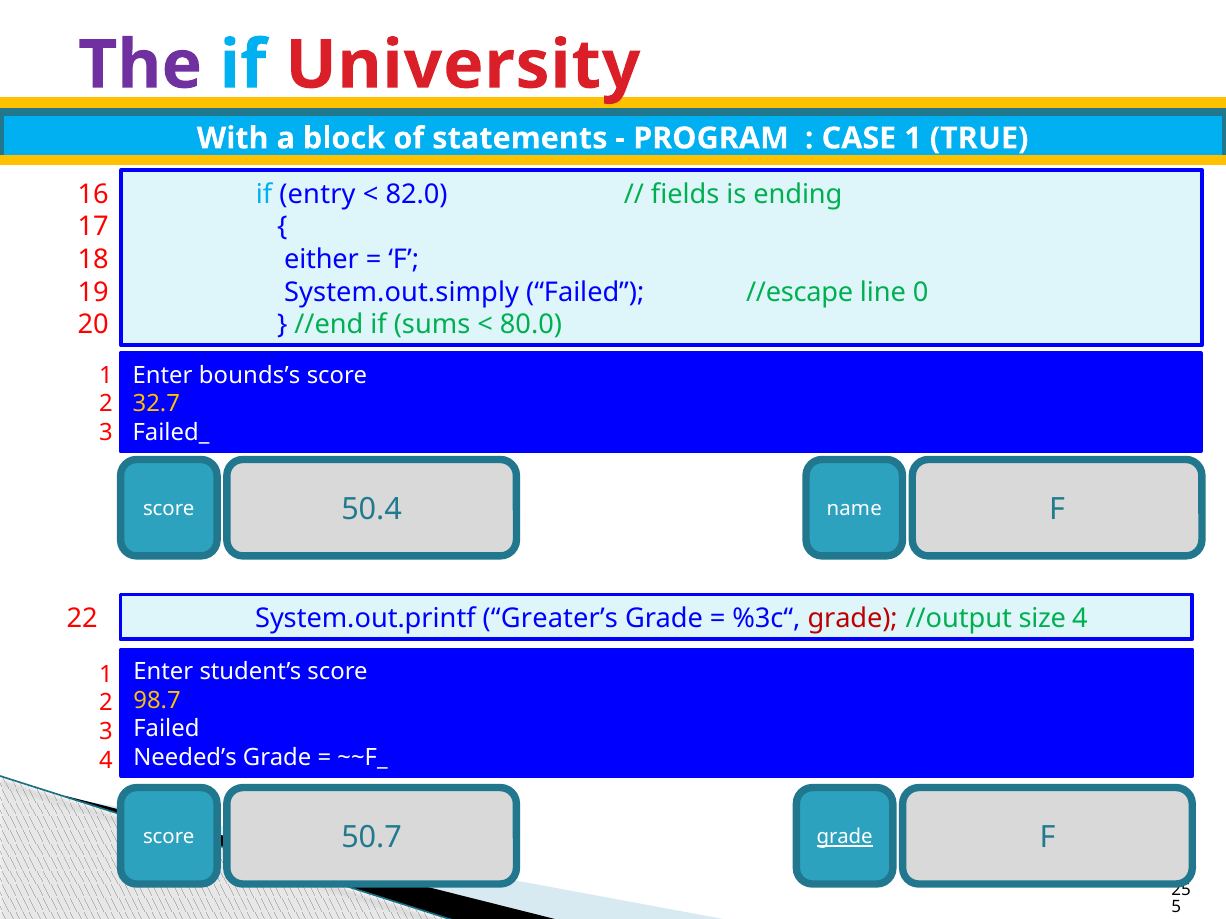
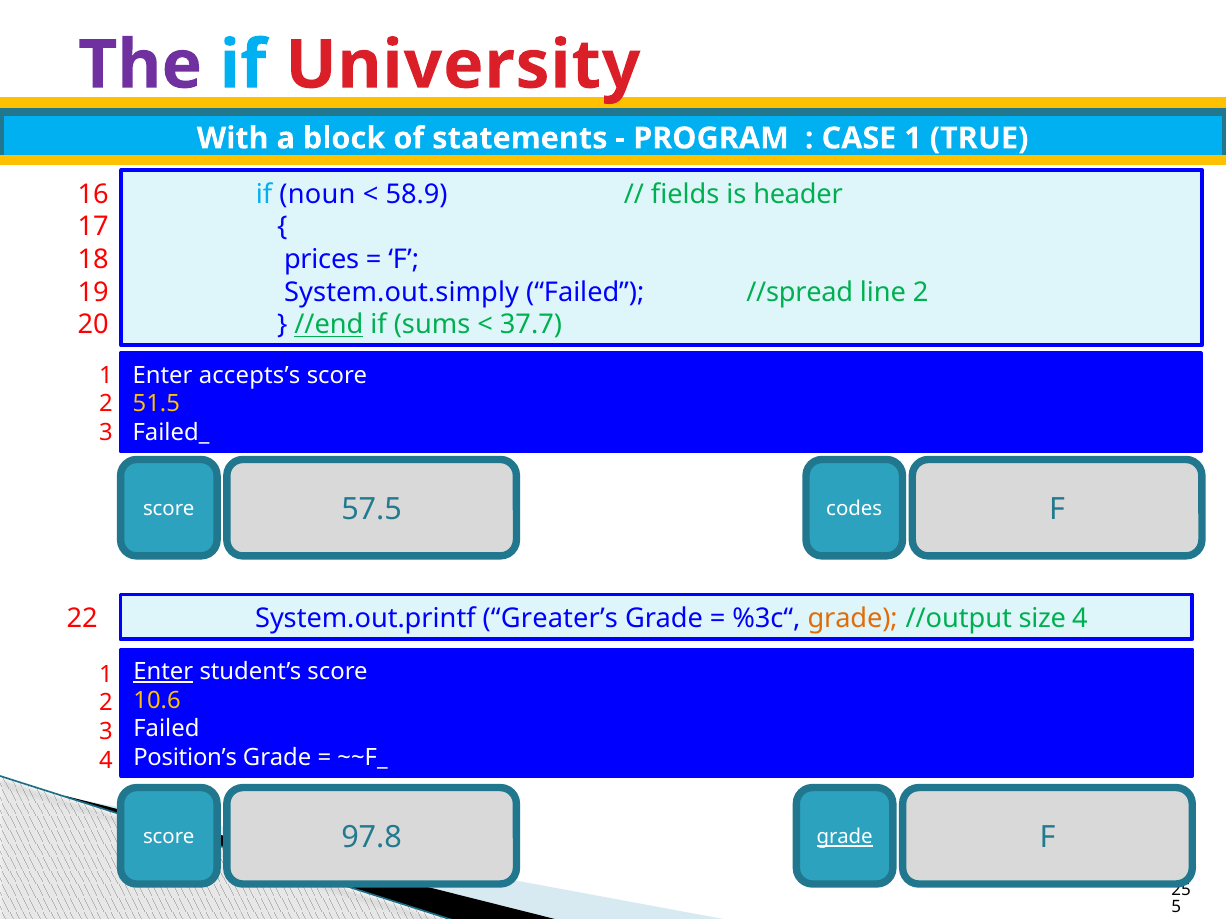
entry: entry -> noun (317, 194)
82.0: 82.0 -> 58.9 (417, 194)
ending: ending -> header (798, 194)
either: either -> prices (322, 260)
//escape: //escape -> //spread (800, 292)
line 0: 0 -> 2 (921, 292)
//end underline: none -> present (329, 325)
80.0: 80.0 -> 37.7 (531, 325)
bounds’s: bounds’s -> accepts’s (250, 376)
32.7: 32.7 -> 51.5 (156, 404)
50.4: 50.4 -> 57.5 (372, 510)
name: name -> codes (854, 509)
grade colour: red -> orange (853, 619)
Enter underline: none -> present (163, 672)
98.7: 98.7 -> 10.6 (157, 701)
Needed’s: Needed’s -> Position’s (185, 758)
50.7: 50.7 -> 97.8 (372, 838)
